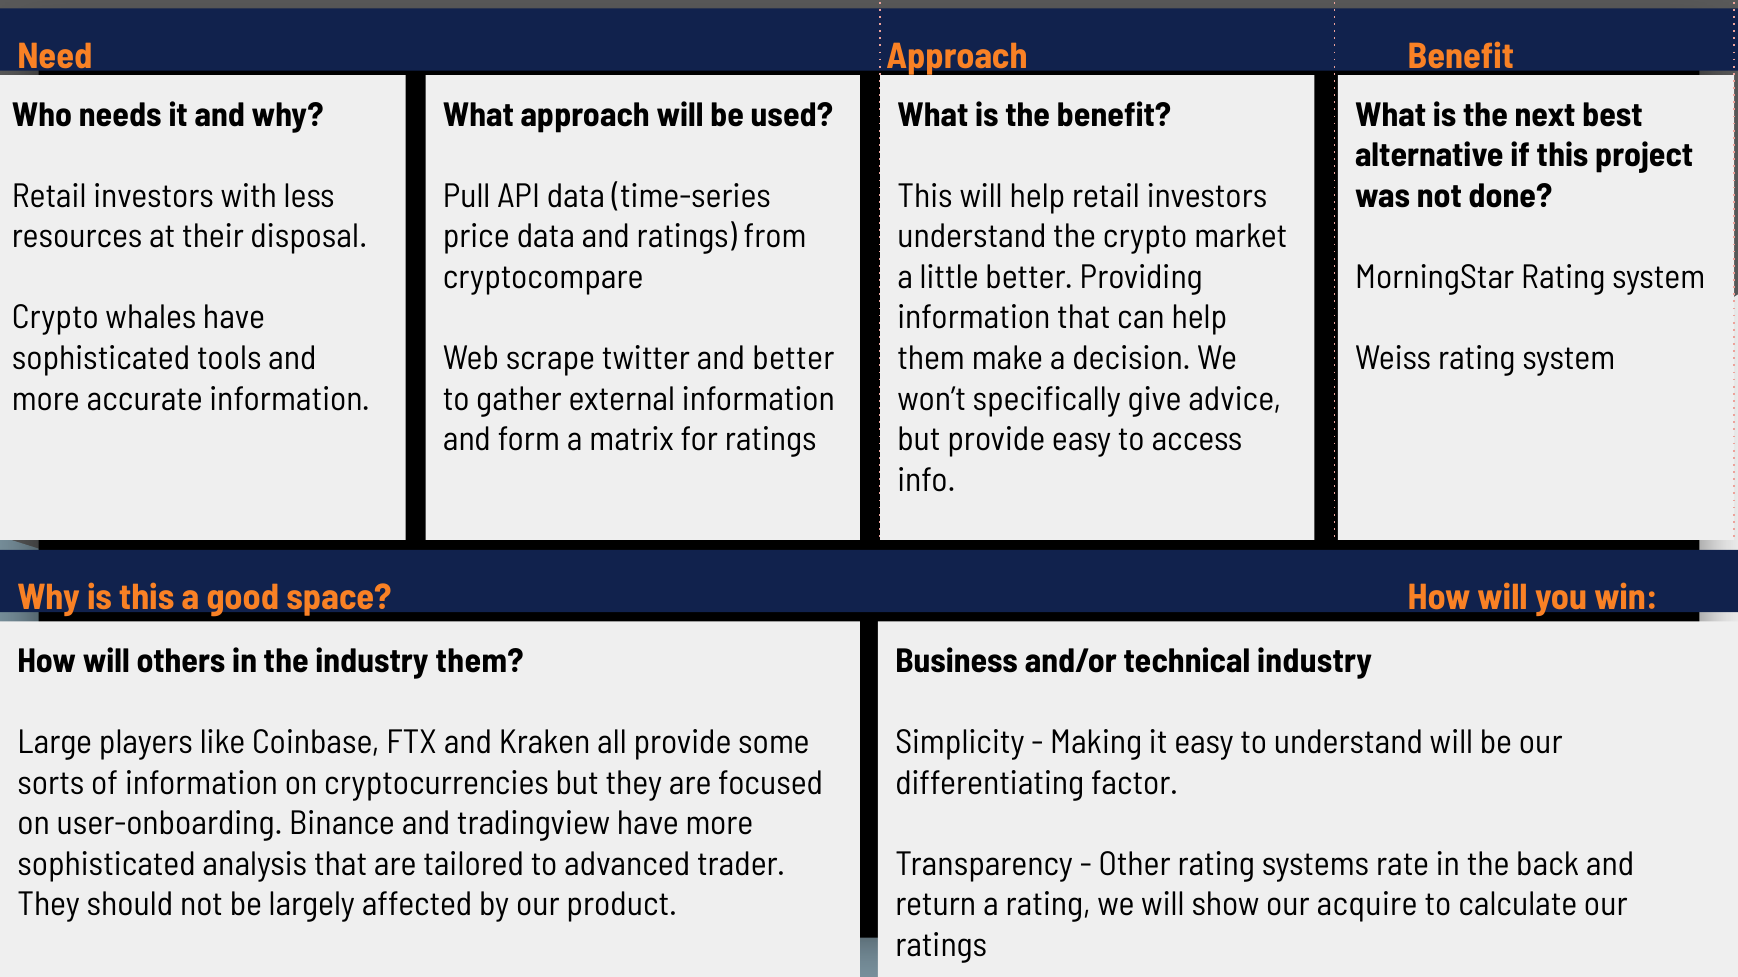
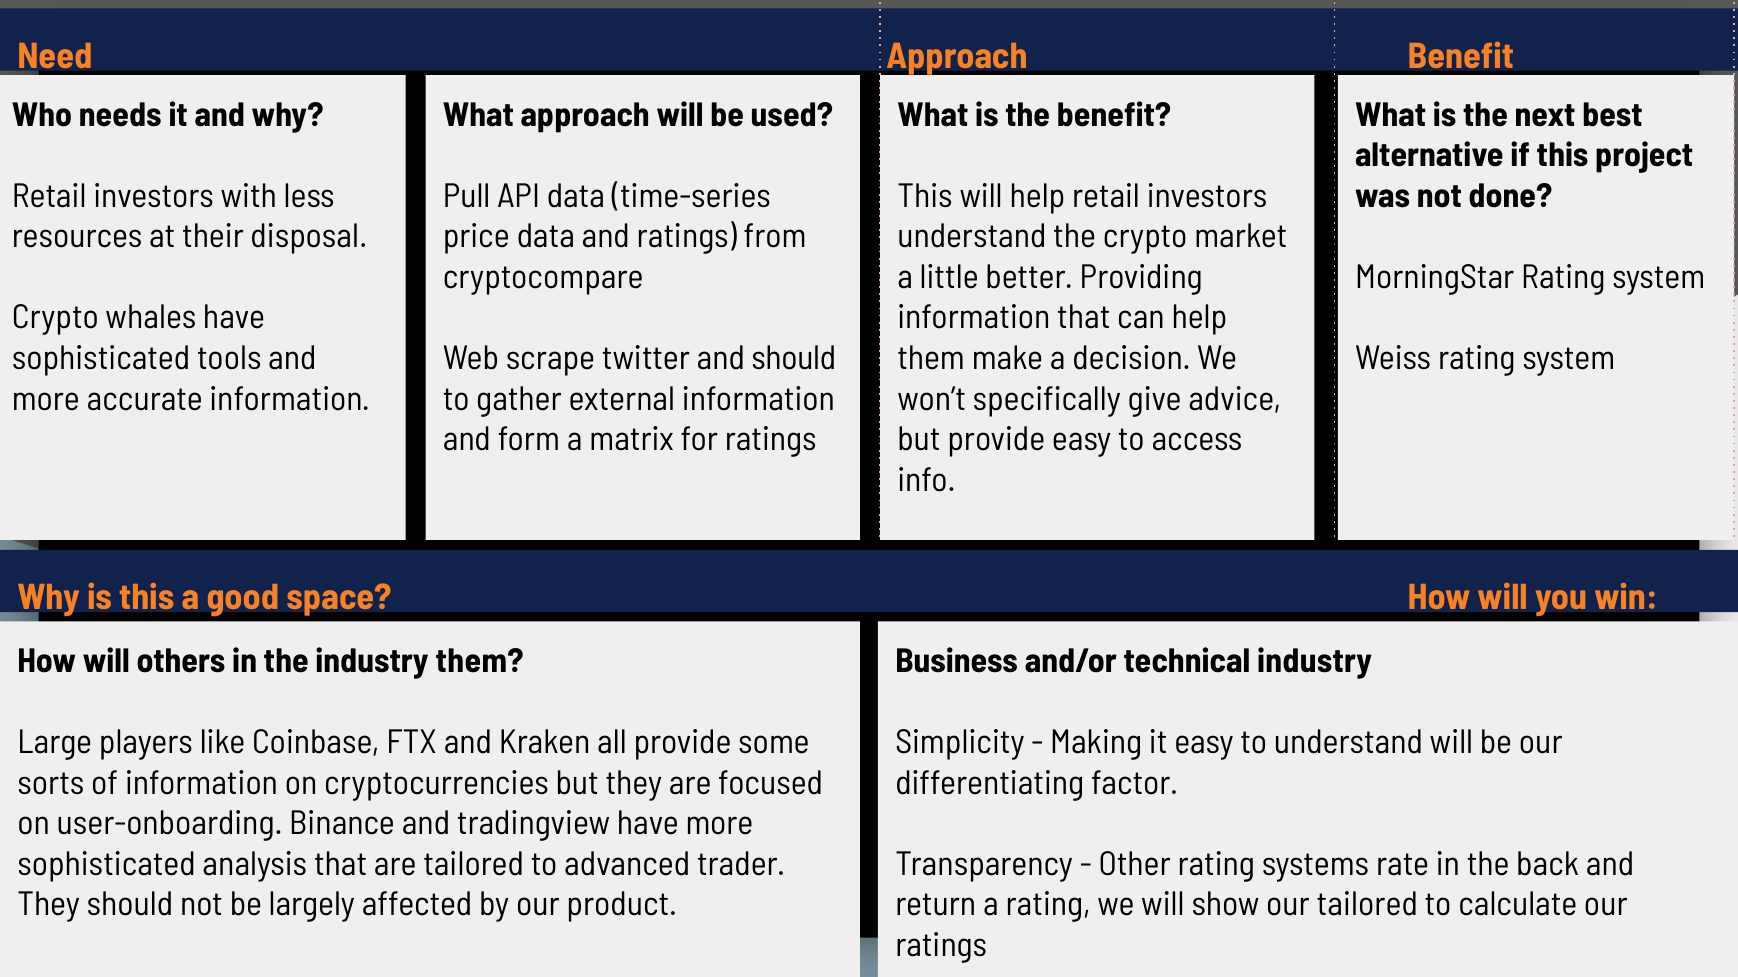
and better: better -> should (794, 359)
our acquire: acquire -> tailored (1367, 905)
